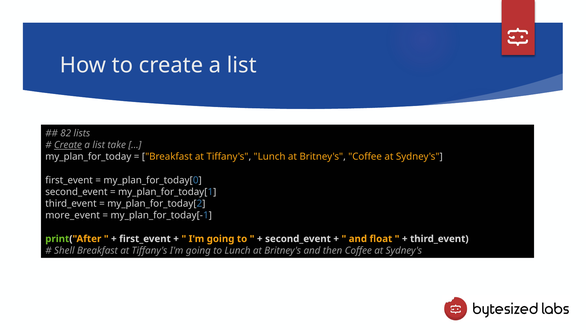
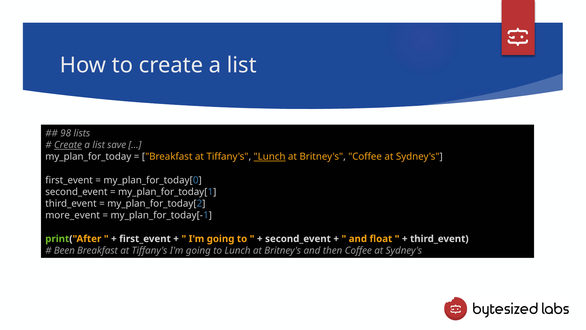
82: 82 -> 98 (66, 133)
take: take -> save (117, 145)
Lunch underline: none -> present (270, 157)
Shell: Shell -> Been (64, 250)
